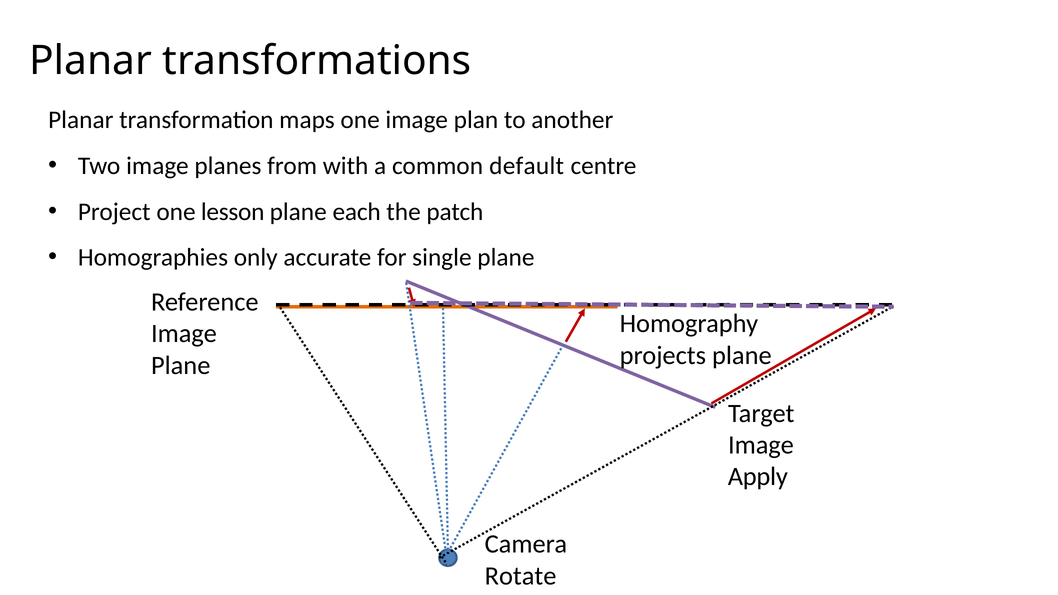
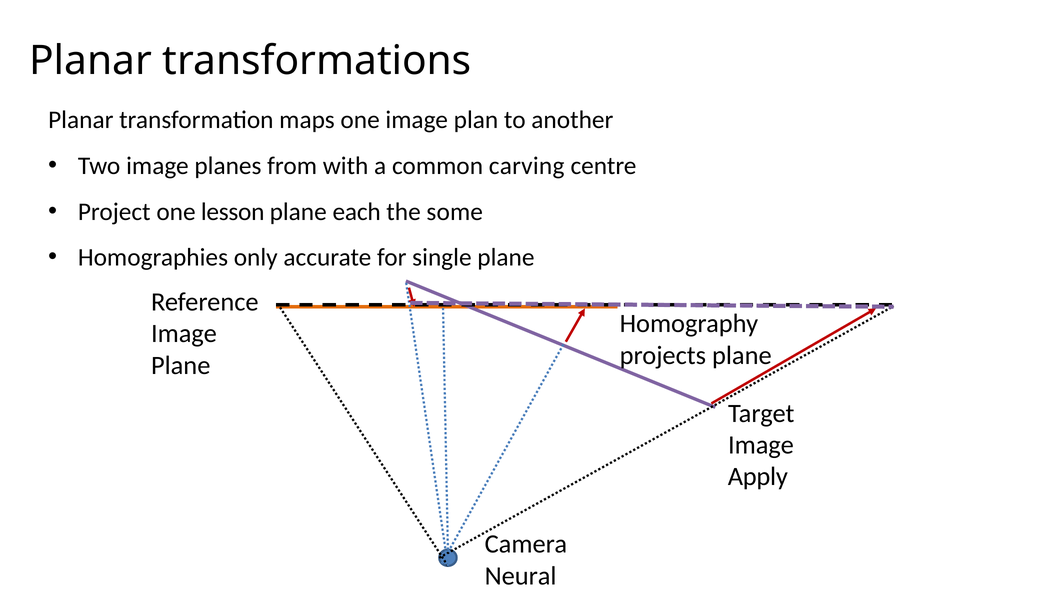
default: default -> carving (527, 166)
patch: patch -> some (455, 212)
Rotate: Rotate -> Neural (521, 576)
